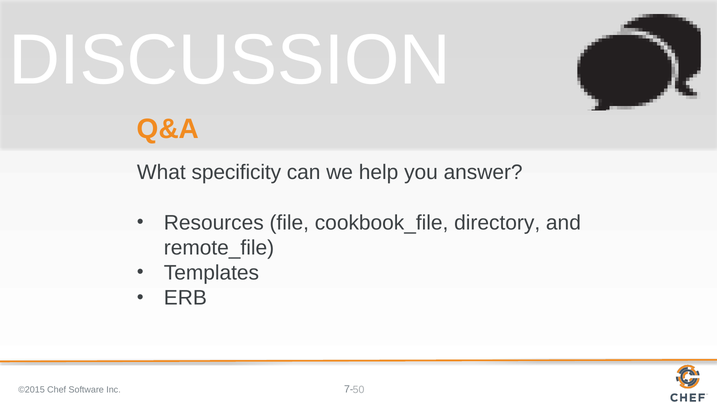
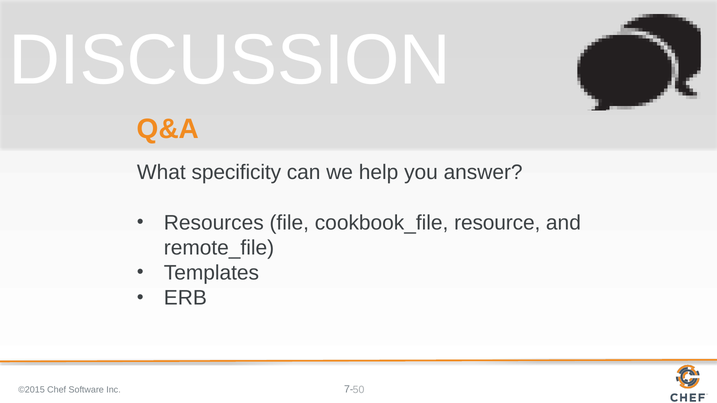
directory: directory -> resource (497, 223)
